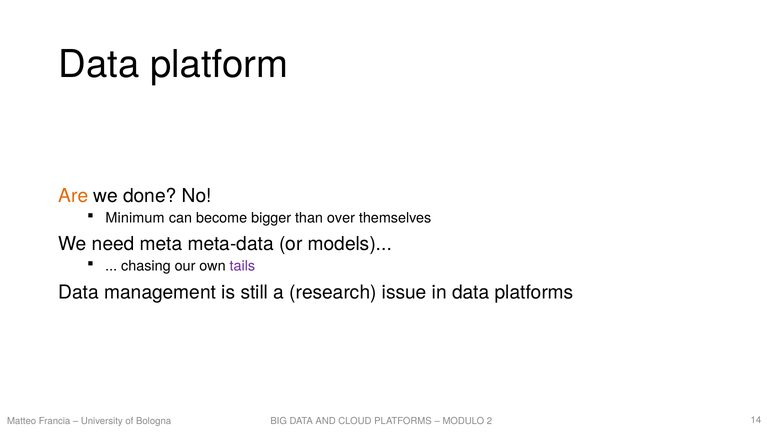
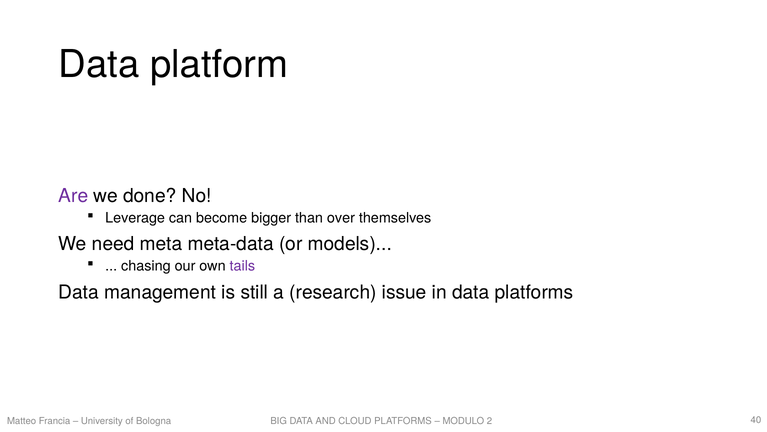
Are colour: orange -> purple (73, 196)
Minimum: Minimum -> Leverage (135, 218)
14: 14 -> 40 (756, 420)
